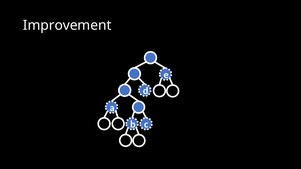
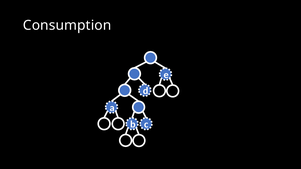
Improvement: Improvement -> Consumption (67, 25)
